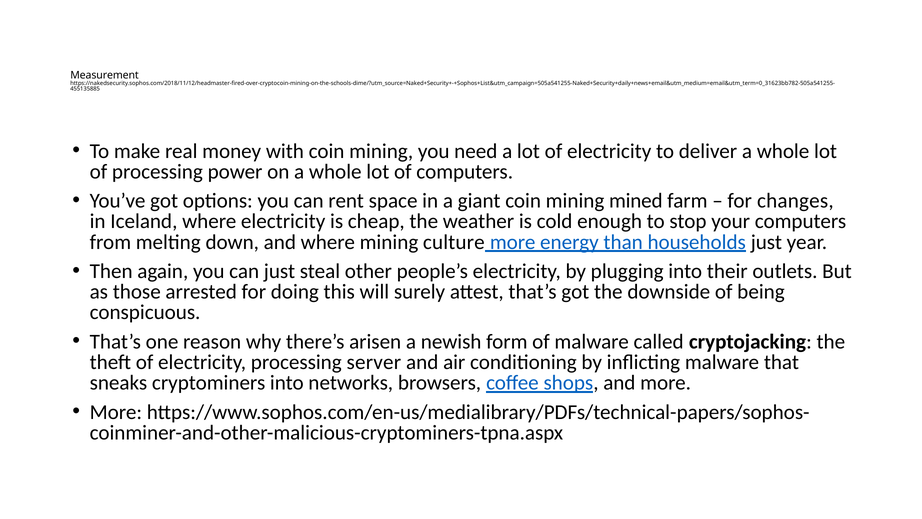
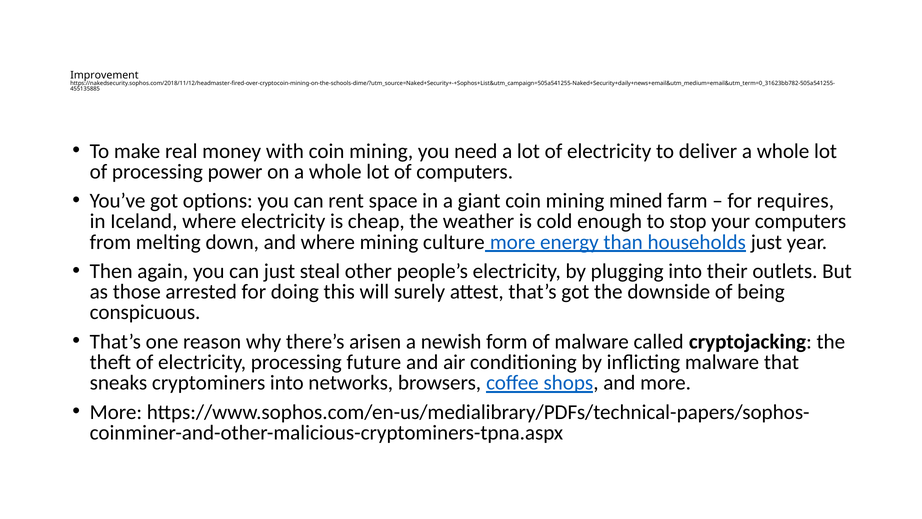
Measurement: Measurement -> Improvement (104, 75)
changes: changes -> requires (795, 201)
server: server -> future (374, 362)
